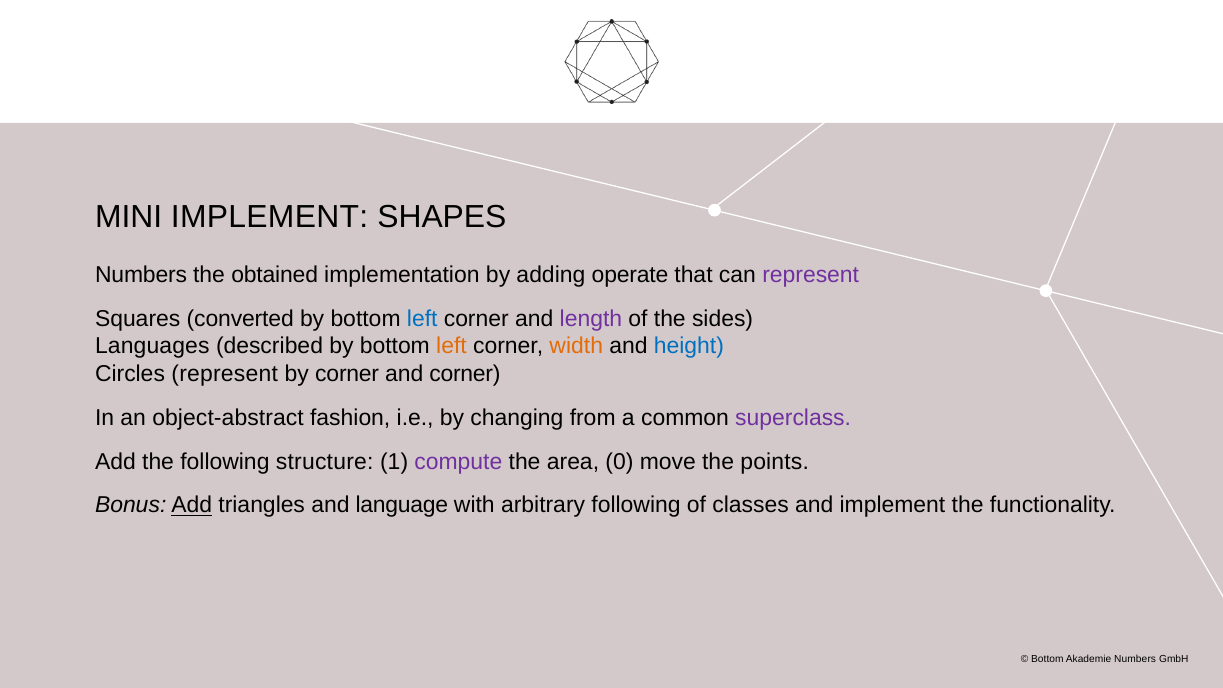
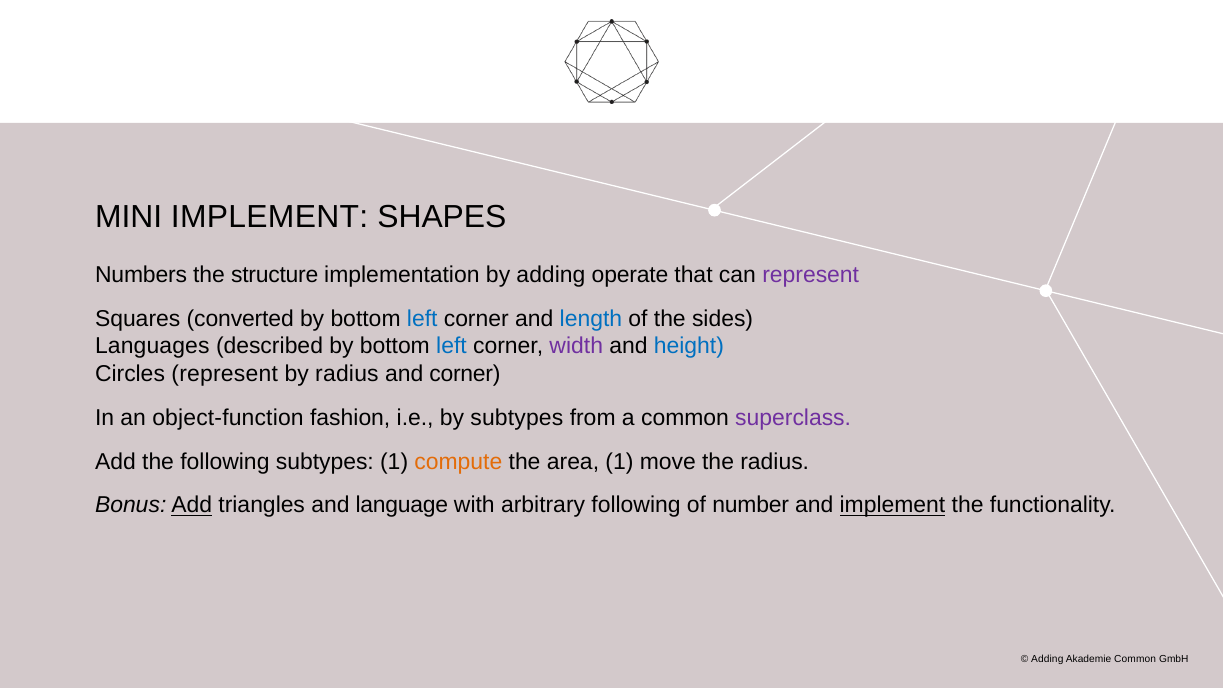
obtained: obtained -> structure (275, 275)
length colour: purple -> blue (591, 319)
left colour: orange -> blue (451, 346)
width colour: orange -> purple (576, 346)
by corner: corner -> radius (347, 374)
object-abstract: object-abstract -> object-function (228, 417)
by changing: changing -> subtypes (517, 417)
following structure: structure -> subtypes (325, 461)
compute colour: purple -> orange (458, 461)
area 0: 0 -> 1 (619, 461)
the points: points -> radius (775, 461)
classes: classes -> number (751, 505)
implement underline: none -> present (892, 505)
Bottom: Bottom -> Adding (1047, 659)
Akademie Numbers: Numbers -> Common (1135, 659)
